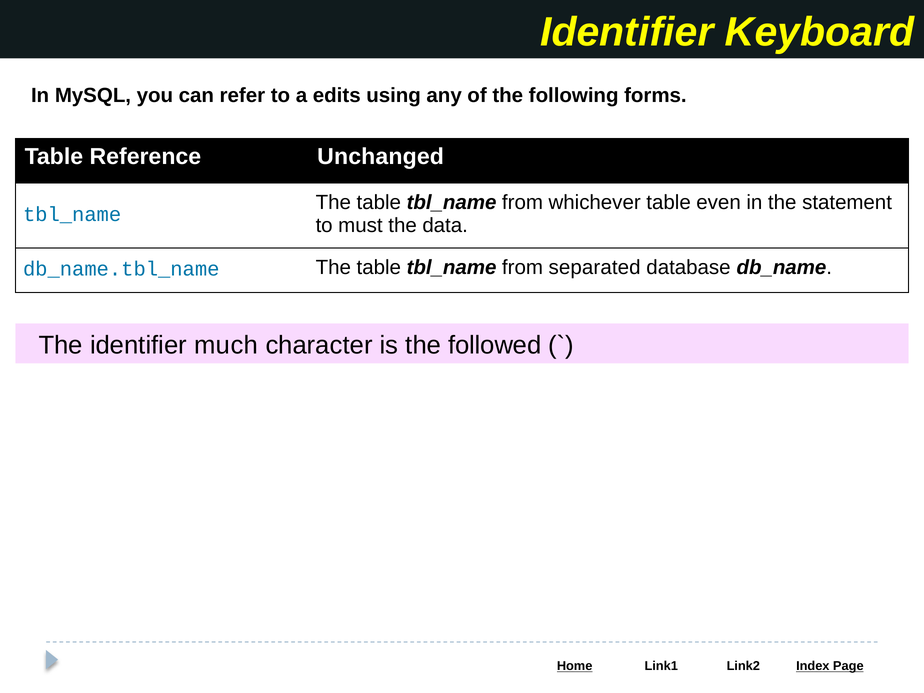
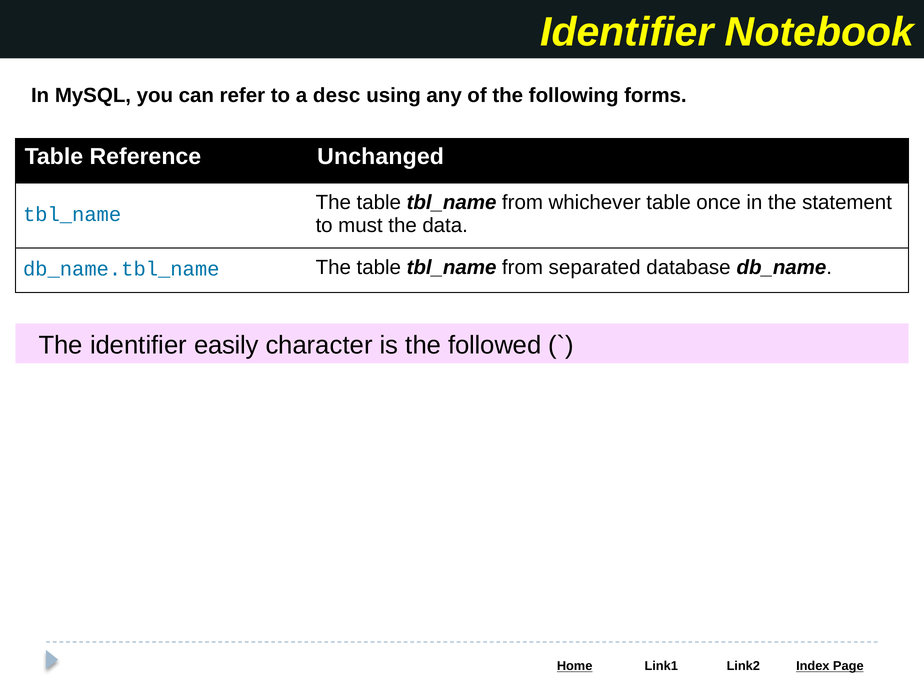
Keyboard: Keyboard -> Notebook (820, 32)
edits: edits -> desc (337, 95)
even: even -> once (719, 203)
much: much -> easily (226, 345)
